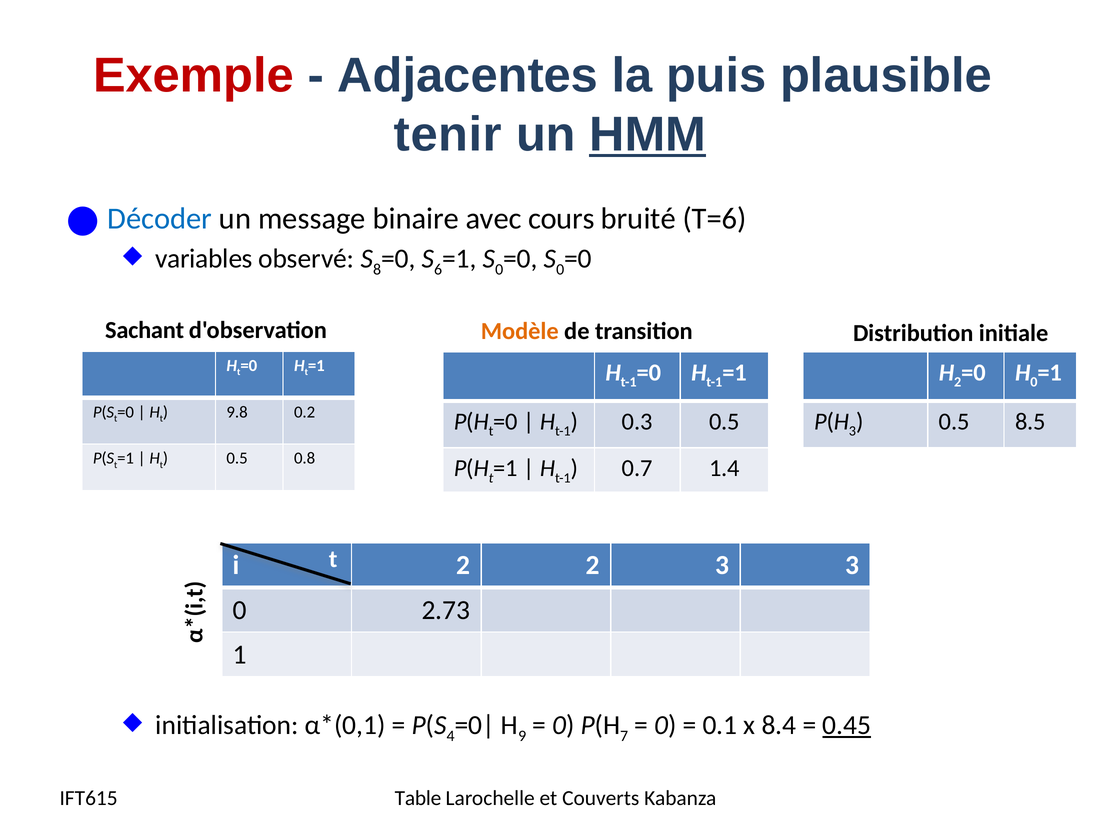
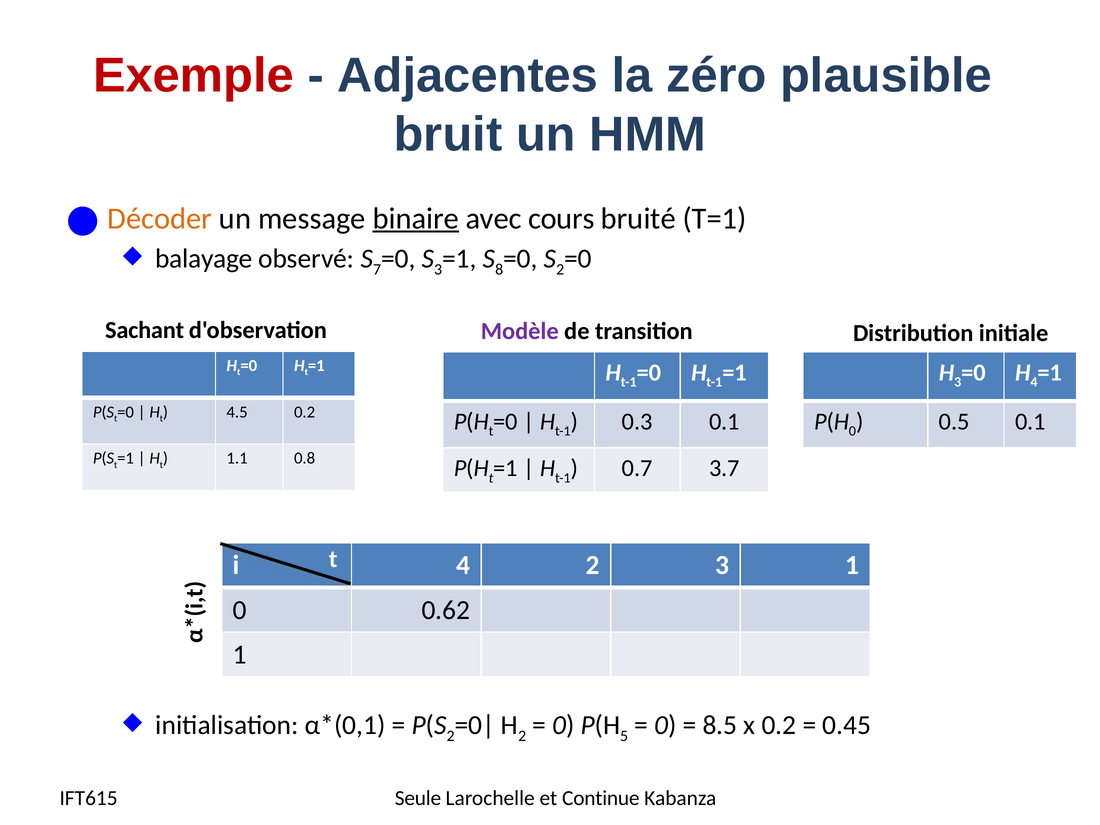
puis: puis -> zéro (716, 76)
tenir: tenir -> bruit (448, 135)
HMM underline: present -> none (648, 135)
Décoder colour: blue -> orange (160, 218)
binaire underline: none -> present (416, 218)
T=6: T=6 -> T=1 (715, 218)
variables: variables -> balayage (204, 259)
8: 8 -> 7 (377, 269)
6: 6 -> 3 (438, 269)
0: 0 -> 8 (499, 269)
0: 0 -> 2 (560, 269)
Modèle colour: orange -> purple (520, 331)
2: 2 -> 3 (958, 382)
0: 0 -> 4 (1034, 382)
9.8: 9.8 -> 4.5 (237, 412)
0.3 0.5: 0.5 -> 0.1 (724, 422)
3: 3 -> 0 (852, 431)
0.5 8.5: 8.5 -> 0.1 (1030, 422)
0.5: 0.5 -> 1.1 (237, 458)
1.4: 1.4 -> 3.7 (724, 468)
2: 2 -> 4 (463, 565)
3 3: 3 -> 1 (852, 565)
2.73: 2.73 -> 0.62 (446, 610)
4: 4 -> 2 (451, 736)
9: 9 -> 2 (522, 736)
7: 7 -> 5 (624, 736)
0.1: 0.1 -> 8.5 (720, 725)
x 8.4: 8.4 -> 0.2 (779, 725)
0.45 underline: present -> none (847, 725)
Table: Table -> Seule (418, 798)
Couverts: Couverts -> Continue (601, 798)
